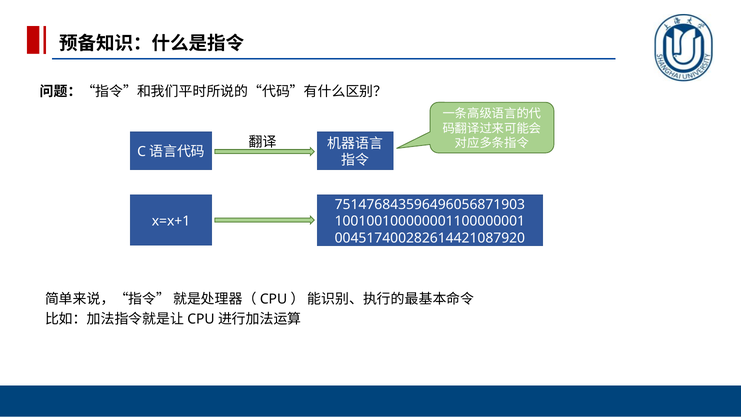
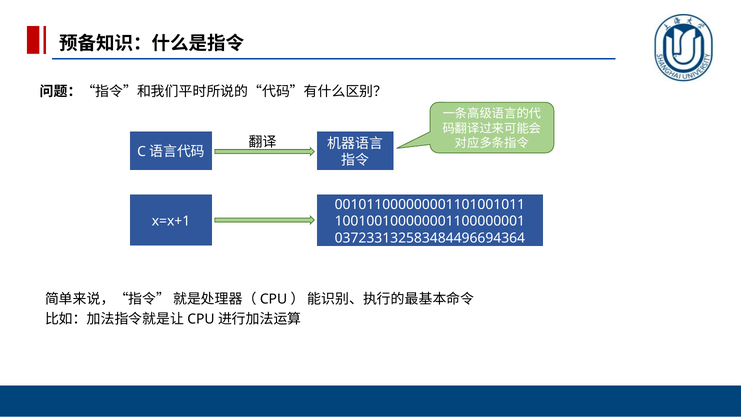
751476843596496056871903: 751476843596496056871903 -> 001011000000001101001011 (430, 205)
004517400282614421087920: 004517400282614421087920 -> 037233132583484496694364 (430, 238)
